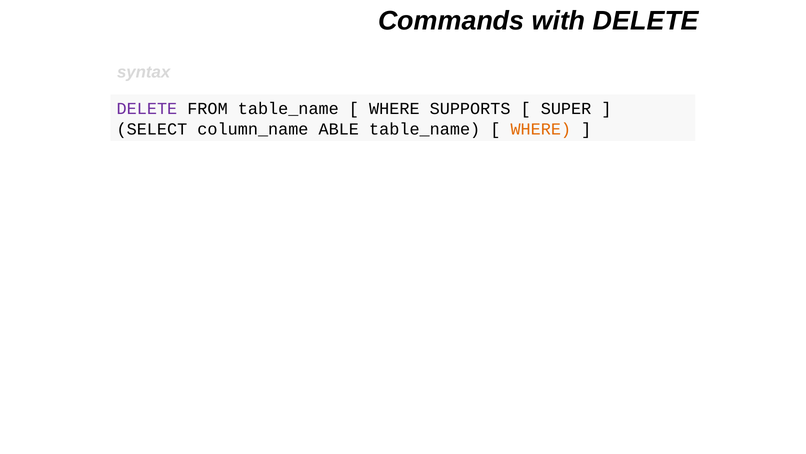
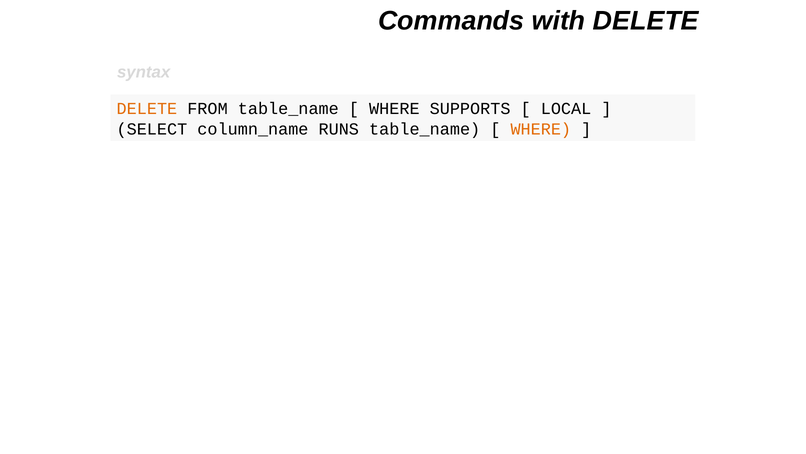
DELETE colour: purple -> orange (147, 109)
SUPER: SUPER -> LOCAL (566, 109)
ABLE: ABLE -> RUNS (339, 129)
